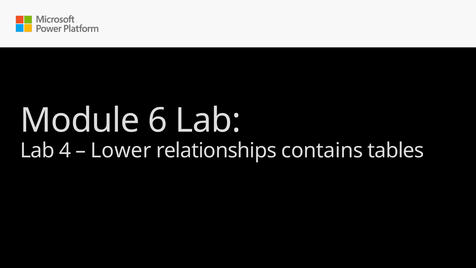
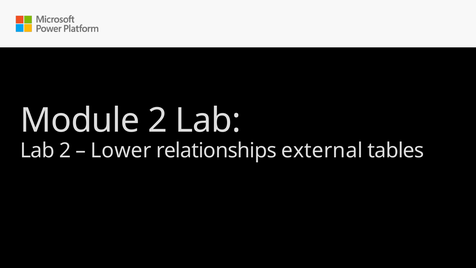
Module 6: 6 -> 2 (157, 121)
Lab 4: 4 -> 2 (65, 150)
contains: contains -> external (322, 150)
